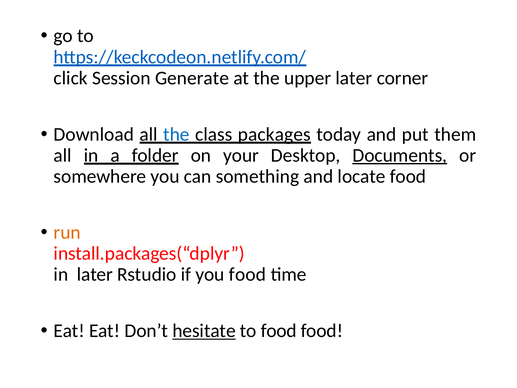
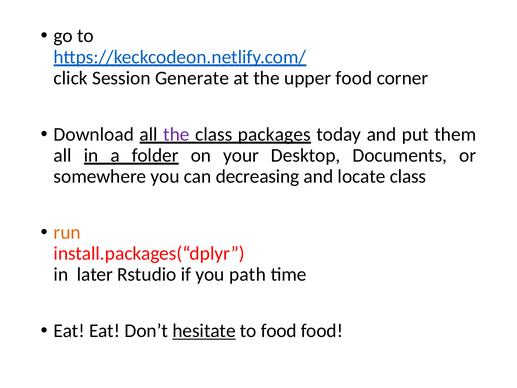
upper later: later -> food (354, 78)
the colour: blue -> purple (176, 134)
Documents underline: present -> none (400, 155)
something: something -> decreasing (258, 176)
locate food: food -> class (408, 176)
you food: food -> path (247, 274)
